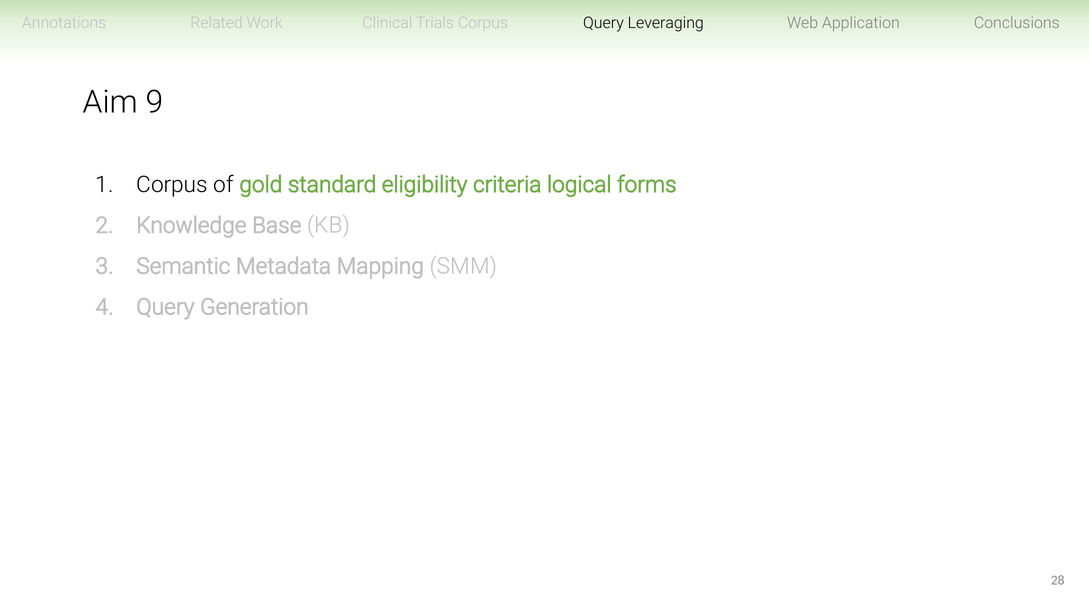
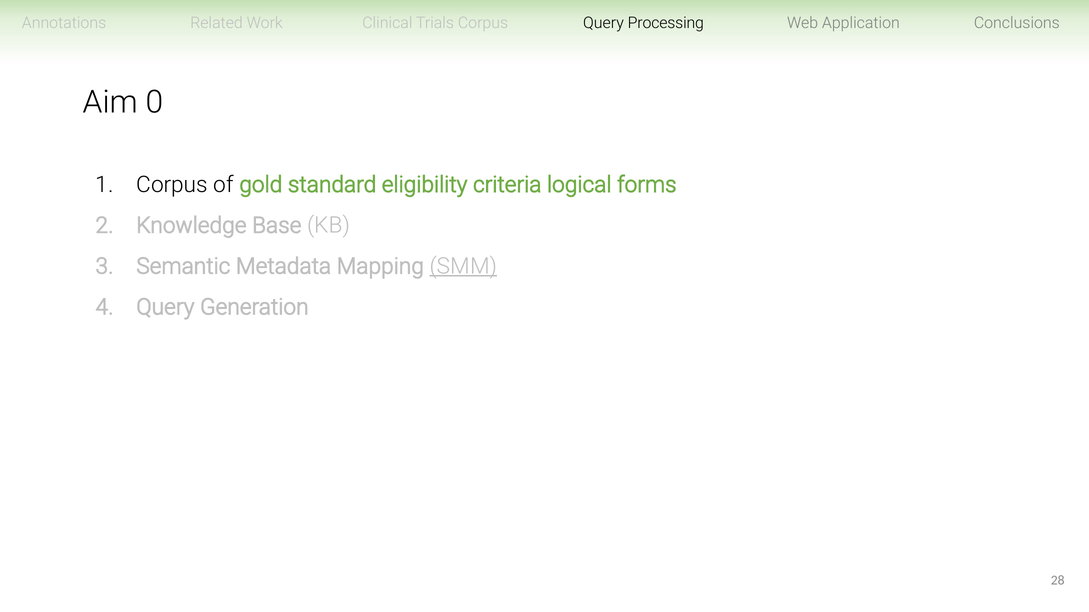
Leveraging: Leveraging -> Processing (666, 23)
9: 9 -> 0 (154, 103)
SMM underline: none -> present (463, 266)
